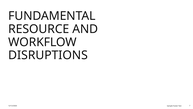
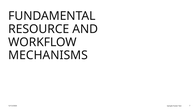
DISRUPTIONS: DISRUPTIONS -> MECHANISMS (48, 55)
